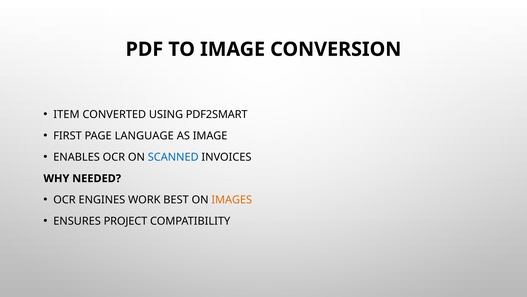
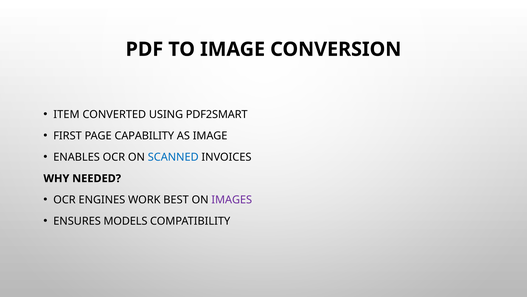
LANGUAGE: LANGUAGE -> CAPABILITY (144, 136)
IMAGES colour: orange -> purple (232, 199)
PROJECT: PROJECT -> MODELS (126, 221)
